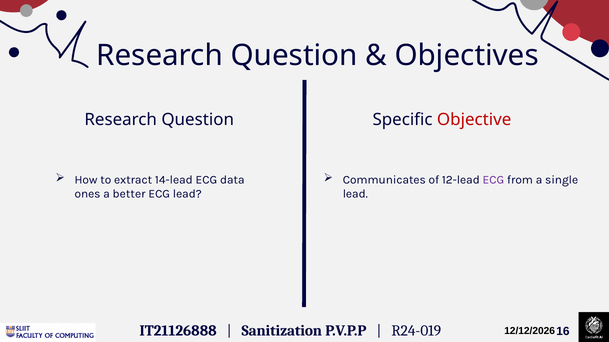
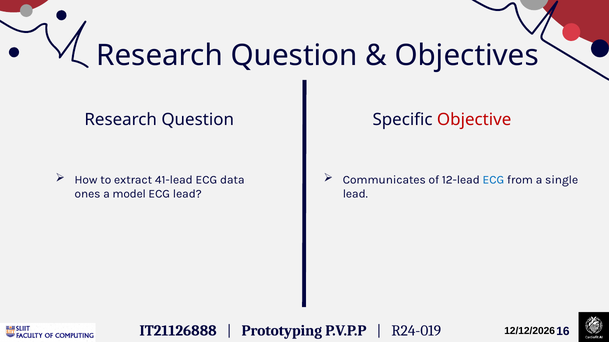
14-lead: 14-lead -> 41-lead (174, 180)
ECG colour: purple -> blue (493, 180)
better: better -> model (129, 194)
Sanitization: Sanitization -> Prototyping (282, 331)
